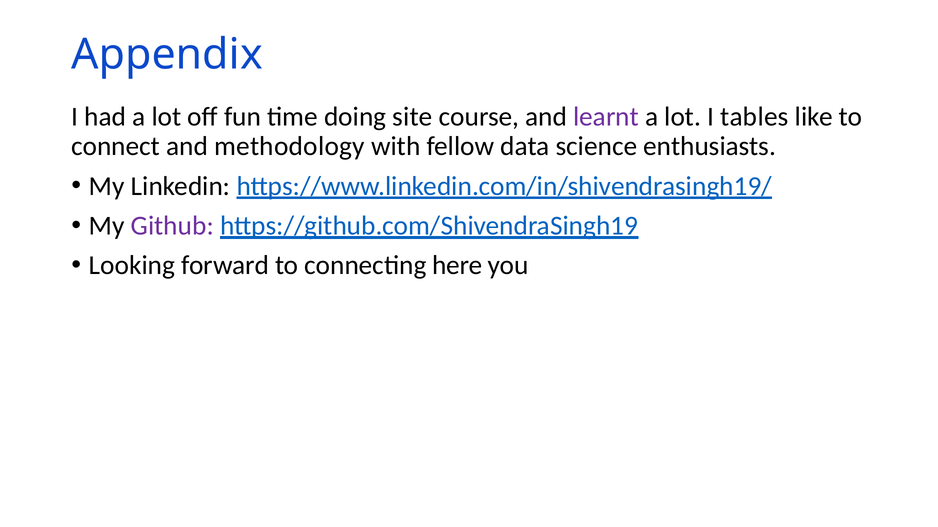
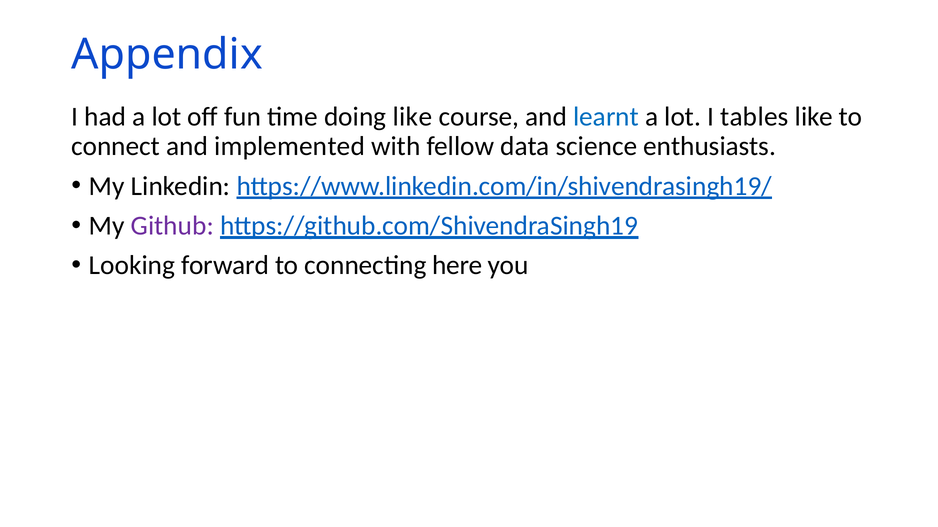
doing site: site -> like (412, 117)
learnt colour: purple -> blue (606, 117)
methodology: methodology -> implemented (290, 146)
